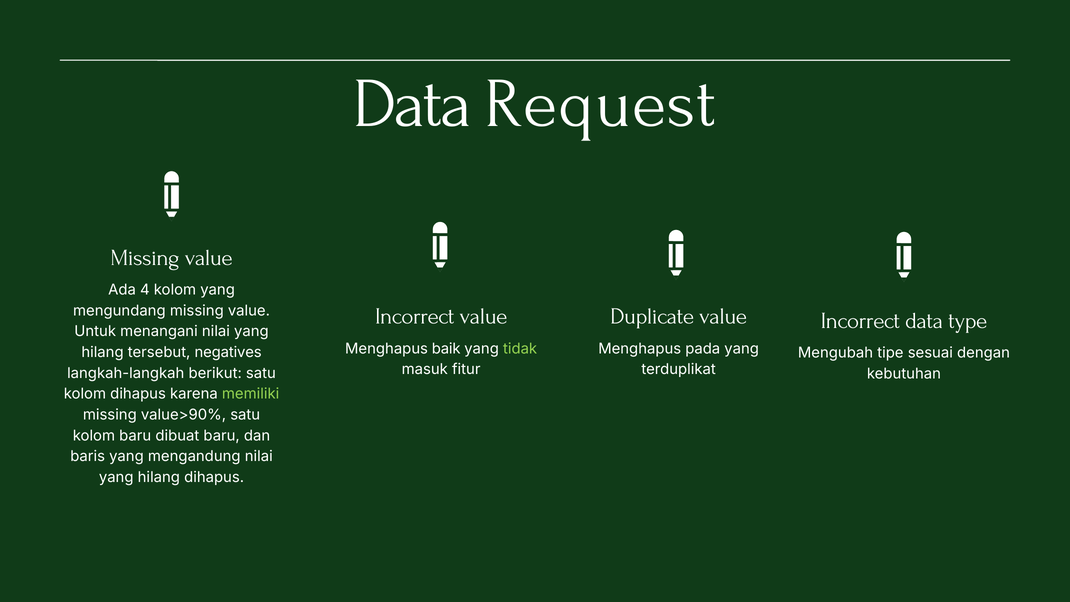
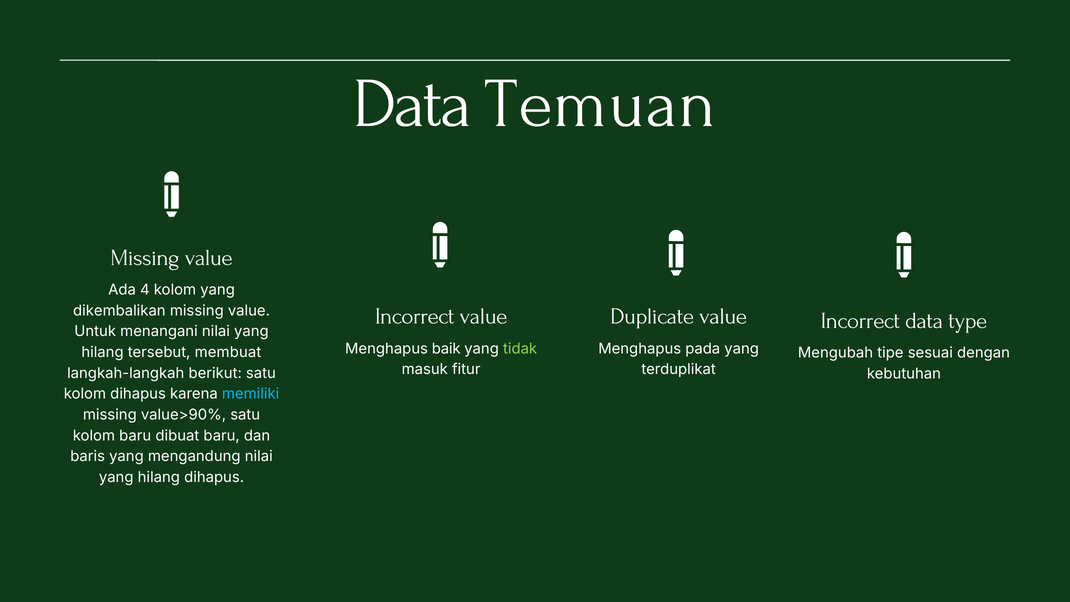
Request: Request -> Temuan (600, 103)
mengundang: mengundang -> dikembalikan (119, 311)
negatives: negatives -> membuat (228, 352)
memiliki colour: light green -> light blue (251, 394)
